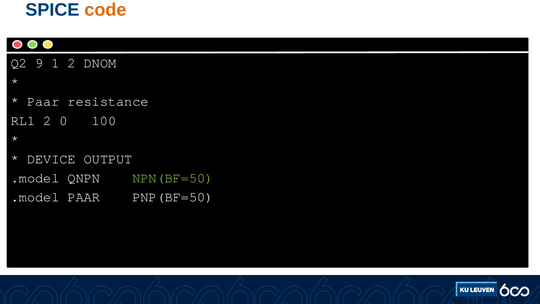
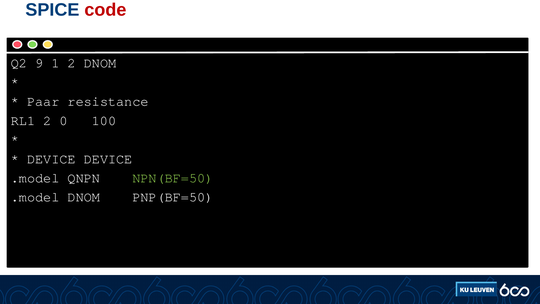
code colour: orange -> red (106, 10)
DEVICE OUTPUT: OUTPUT -> DEVICE (108, 159)
.model PAAR: PAAR -> DNOM (84, 197)
